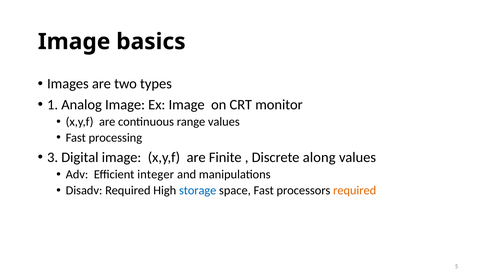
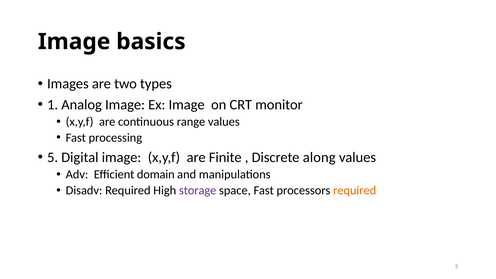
3: 3 -> 5 (53, 157)
integer: integer -> domain (156, 174)
storage colour: blue -> purple (198, 190)
